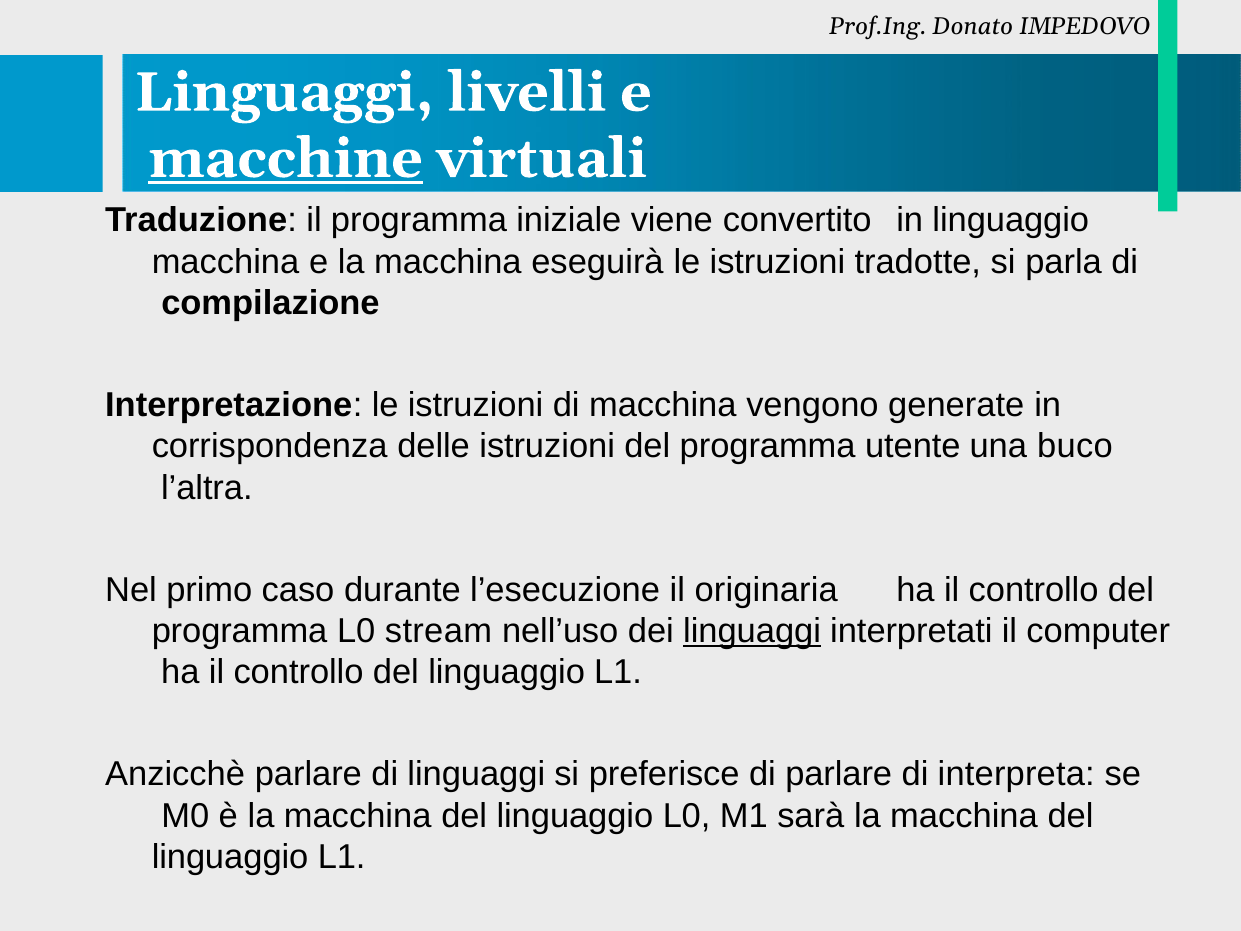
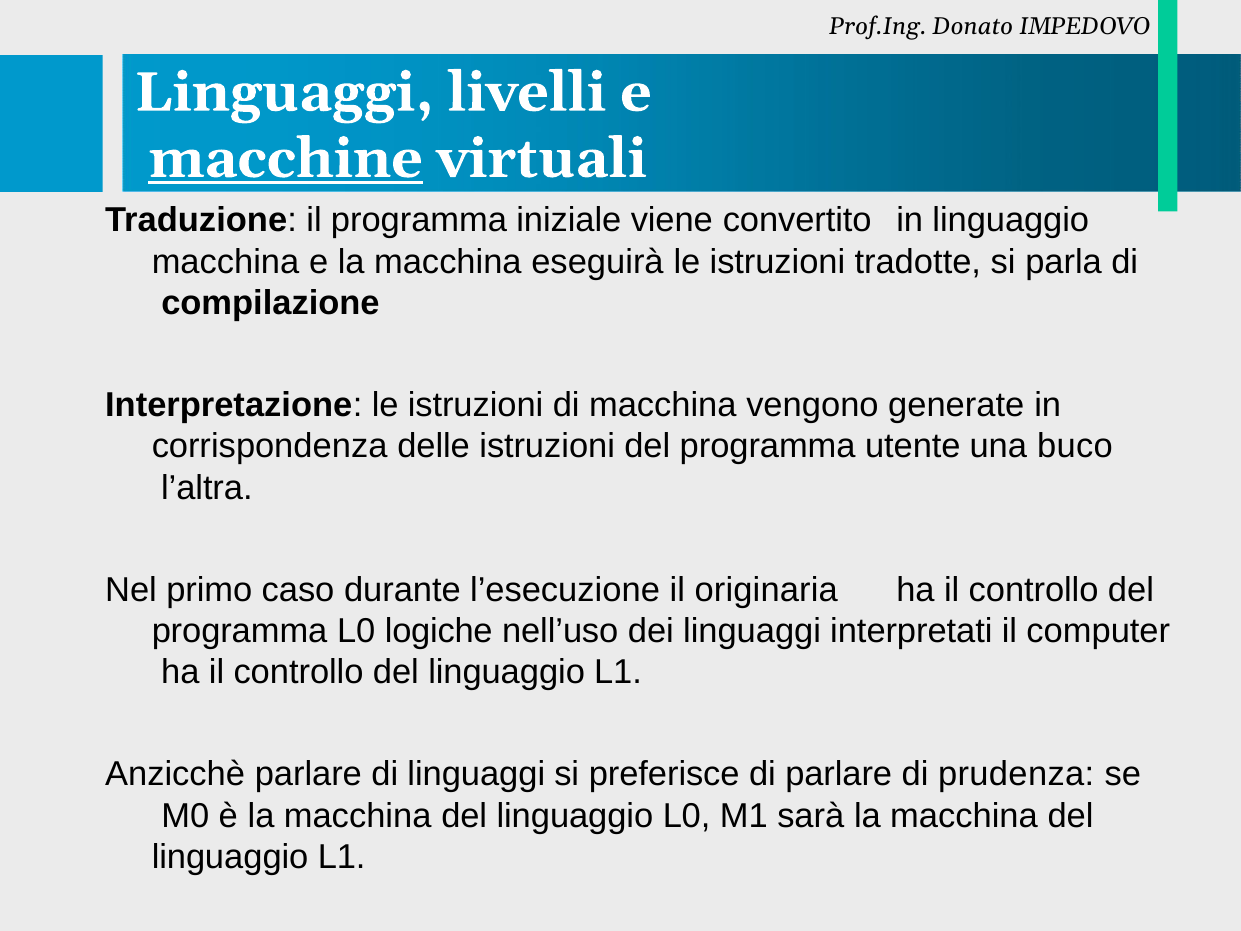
stream: stream -> logiche (439, 631)
linguaggi underline: present -> none (752, 631)
interpreta: interpreta -> prudenza (1016, 774)
